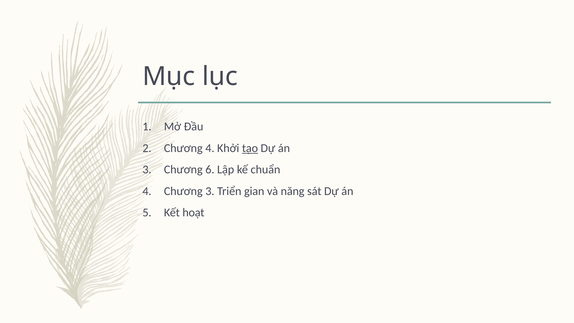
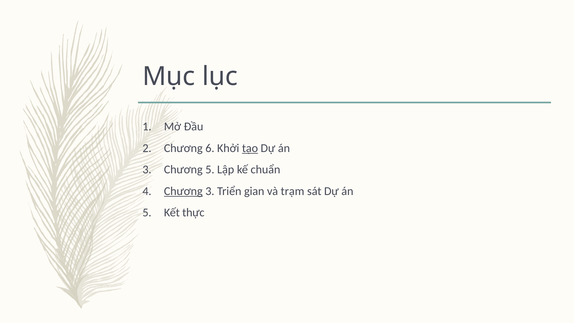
Chương 4: 4 -> 6 (210, 148)
Chương 6: 6 -> 5 (210, 170)
Chương underline: none -> present (183, 191)
năng: năng -> trạm (293, 191)
hoạt: hoạt -> thực (193, 213)
